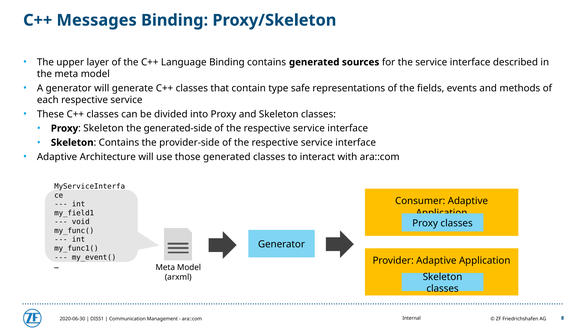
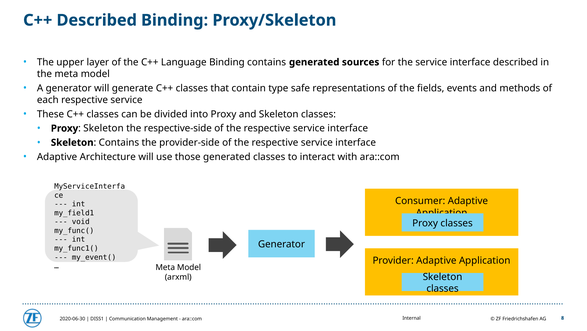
C++ Messages: Messages -> Described (97, 20)
generated-side: generated-side -> respective-side (178, 128)
